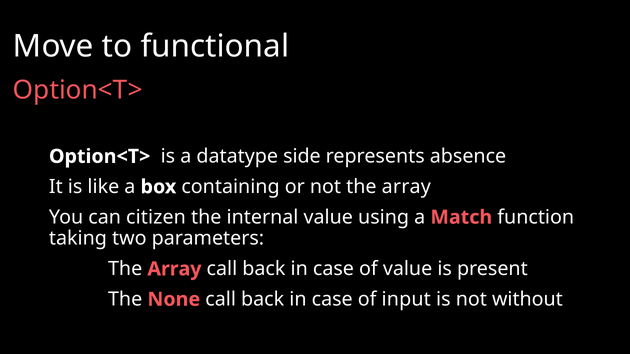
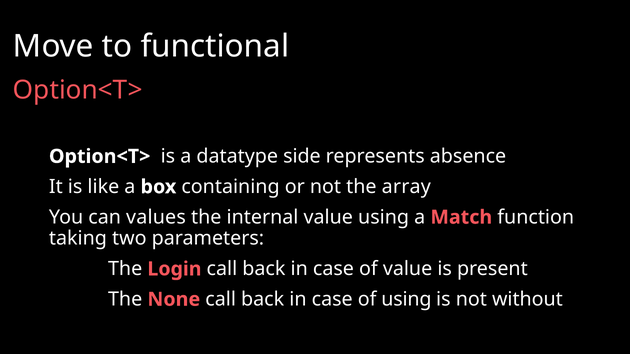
citizen: citizen -> values (156, 217)
Array: Array -> Login (174, 269)
of input: input -> using (406, 300)
